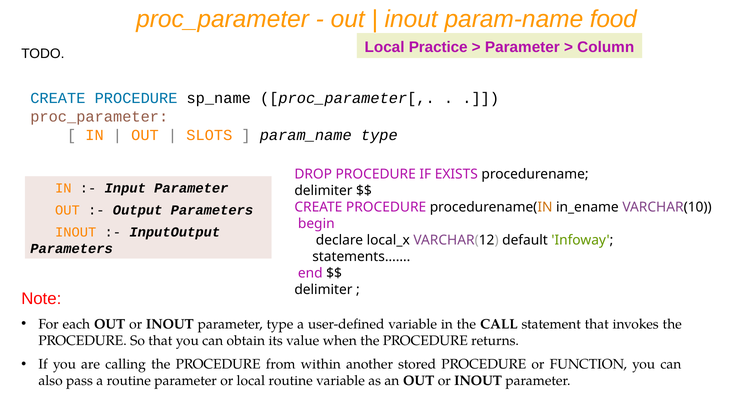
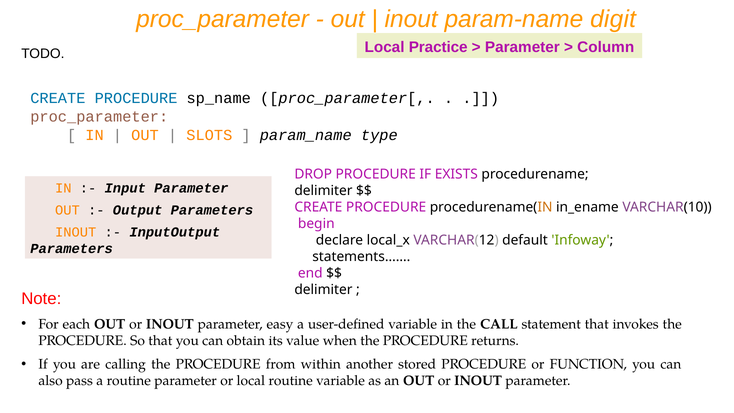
food: food -> digit (613, 19)
parameter type: type -> easy (280, 324)
